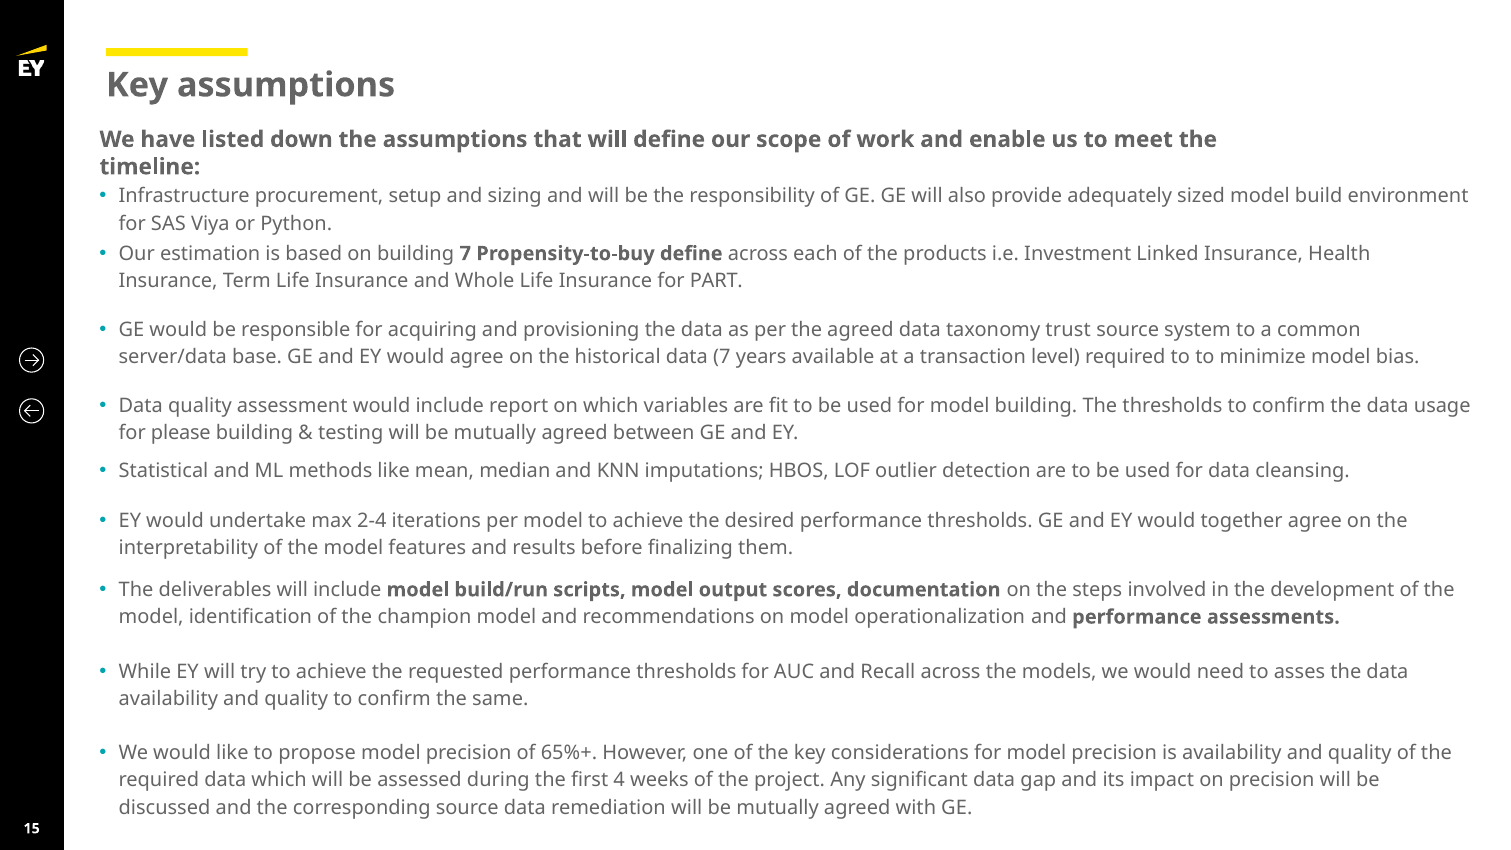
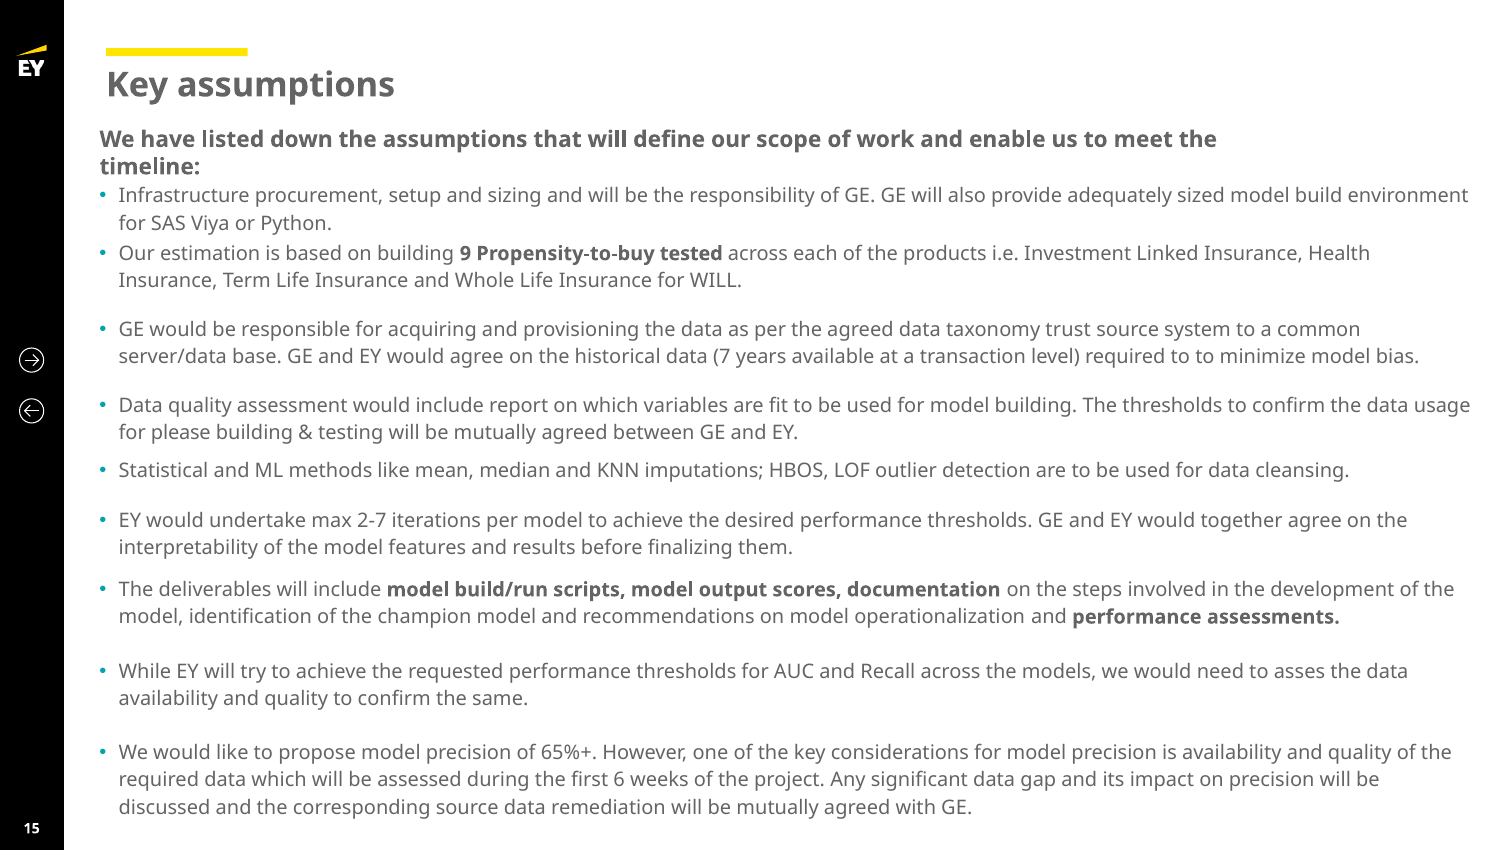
building 7: 7 -> 9 (465, 254)
Propensity-to-buy define: define -> tested (691, 254)
for PART: PART -> WILL (716, 281)
2-4: 2-4 -> 2-7 (372, 521)
4: 4 -> 6 (619, 780)
